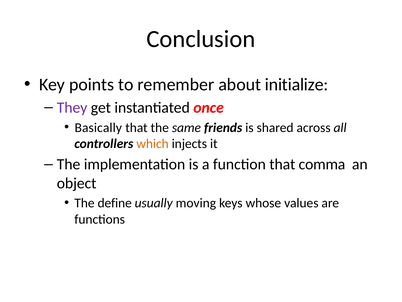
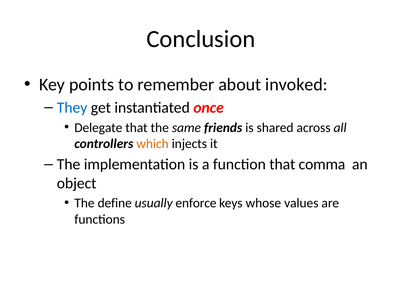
initialize: initialize -> invoked (296, 84)
They colour: purple -> blue (72, 107)
Basically: Basically -> Delegate (98, 127)
moving: moving -> enforce (196, 203)
